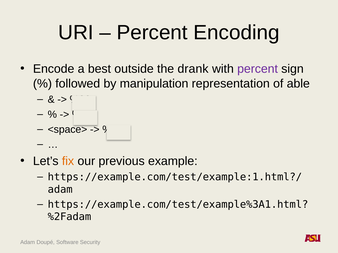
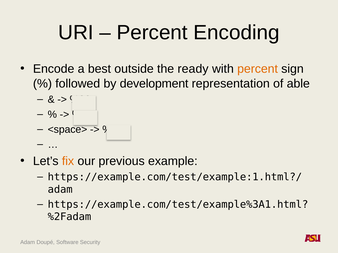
drank: drank -> ready (193, 69)
percent colour: purple -> orange (258, 69)
manipulation: manipulation -> development (154, 84)
